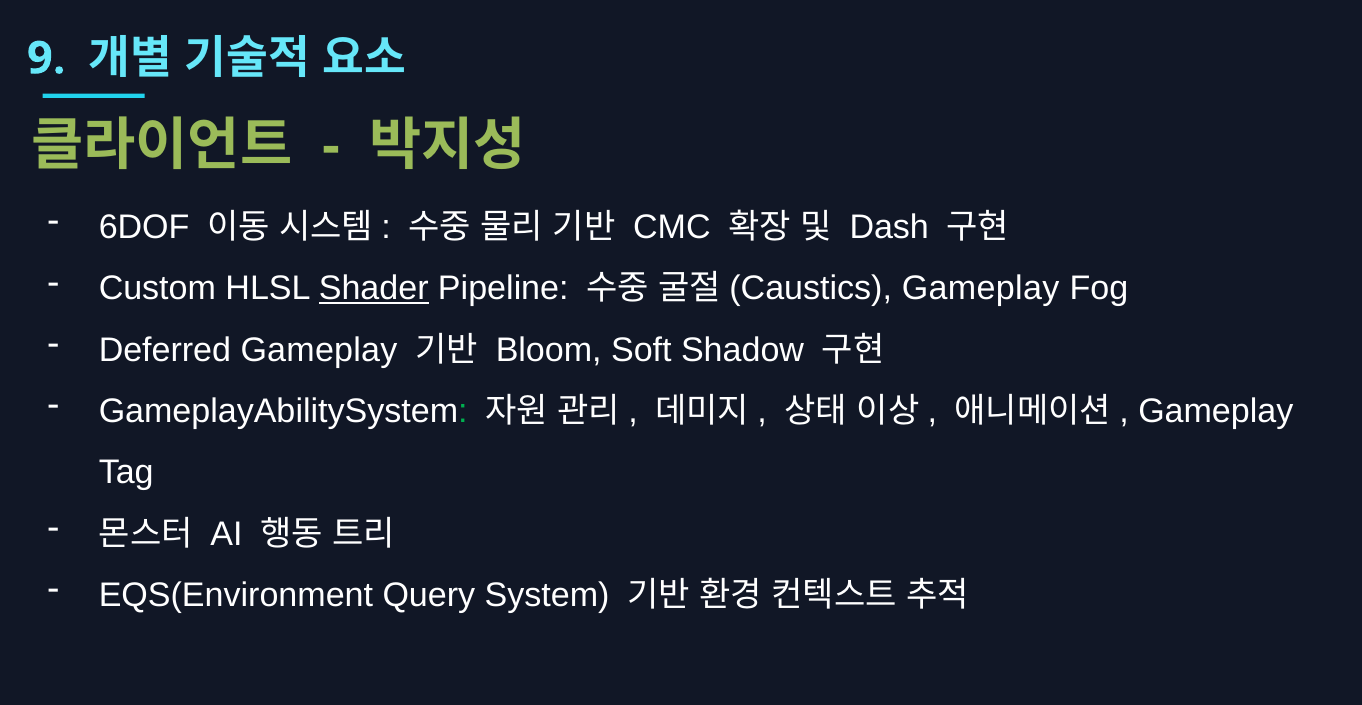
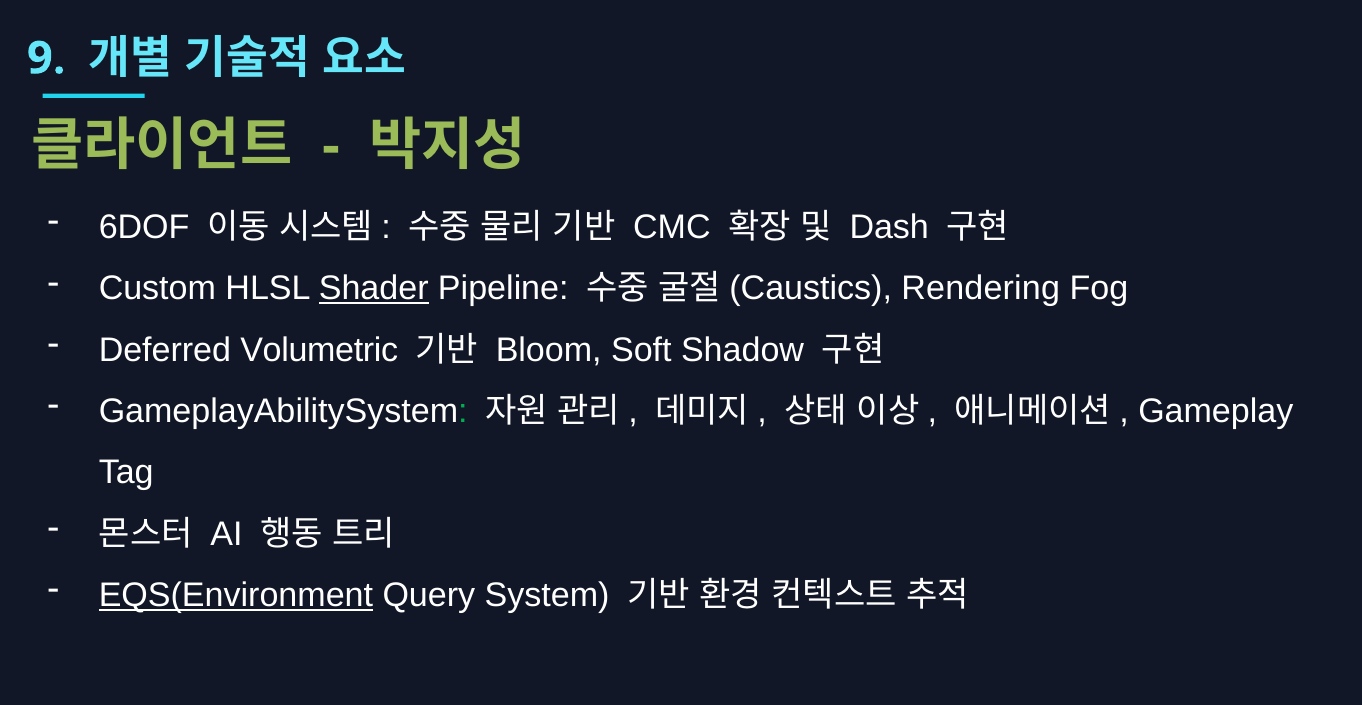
Gameplay: Gameplay -> Rendering (981, 288)
Deferred Gameplay: Gameplay -> Volumetric (319, 350)
EQS(Environment underline: none -> present (236, 595)
